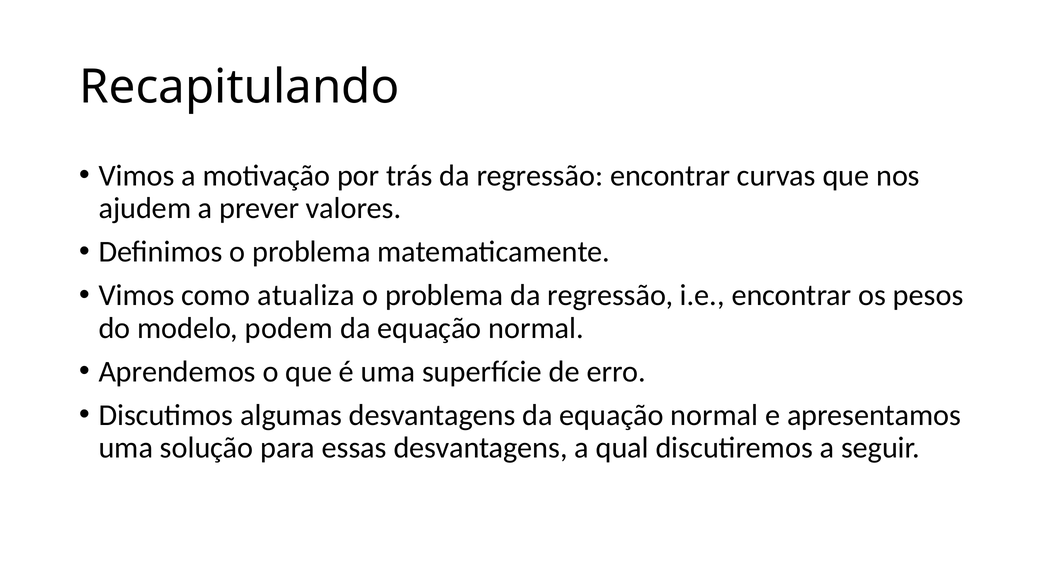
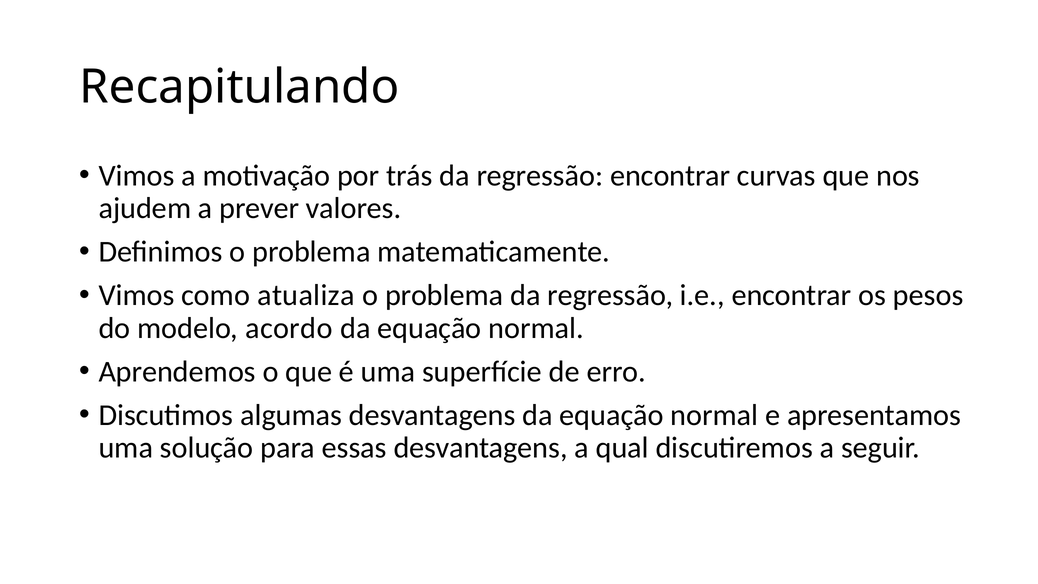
podem: podem -> acordo (289, 328)
